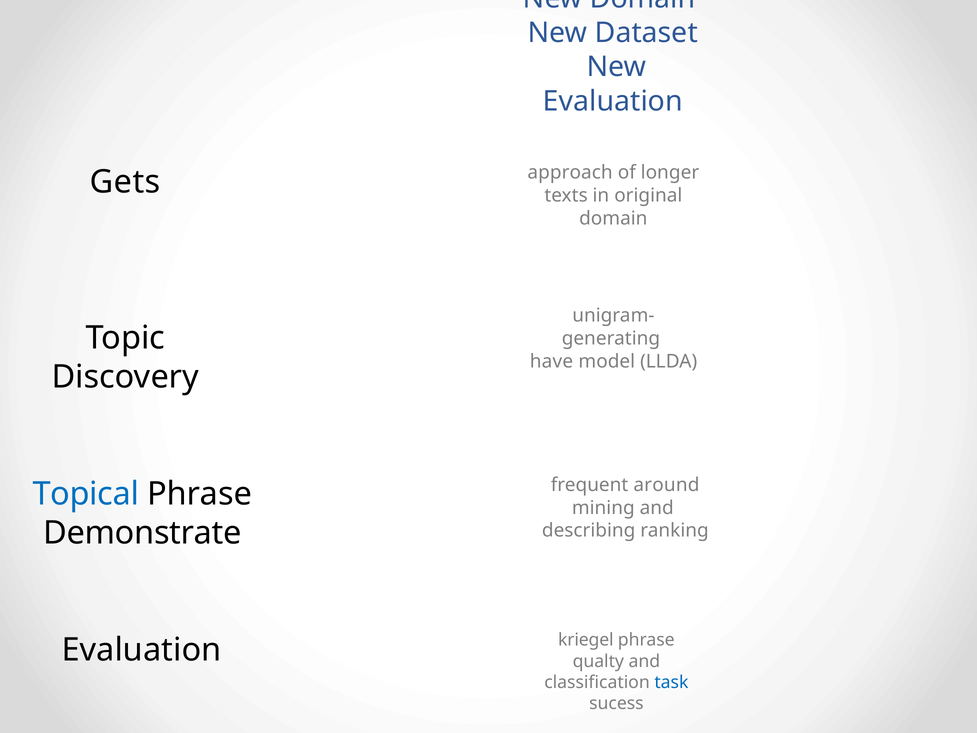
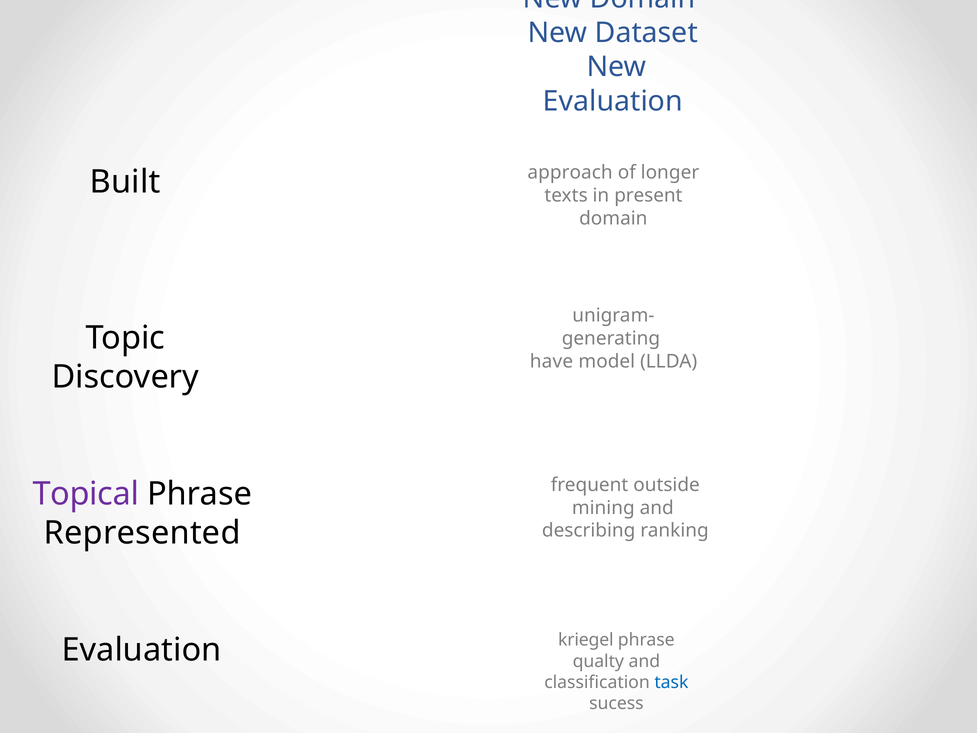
Gets: Gets -> Built (125, 182)
original: original -> present (648, 196)
around: around -> outside (667, 485)
Topical colour: blue -> purple (86, 494)
Demonstrate: Demonstrate -> Represented (142, 533)
